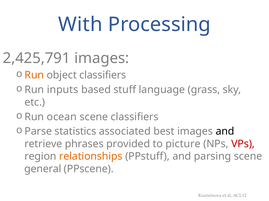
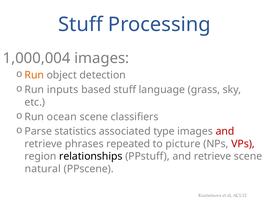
With: With -> Stuff (80, 24)
2,425,791: 2,425,791 -> 1,000,004 (37, 58)
object classifiers: classifiers -> detection (103, 75)
best: best -> type (164, 132)
and colour: black -> red (225, 132)
provided: provided -> repeated (128, 144)
relationships colour: orange -> black (91, 157)
PPstuff and parsing: parsing -> retrieve (213, 157)
general: general -> natural (43, 169)
